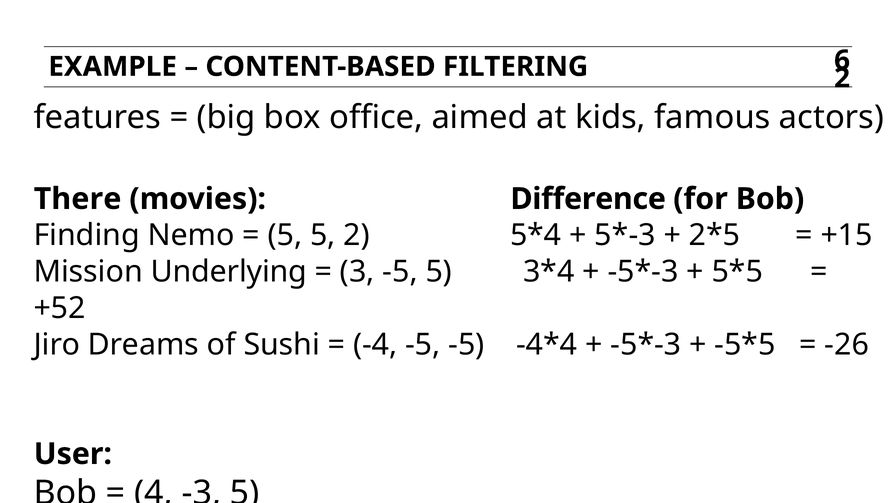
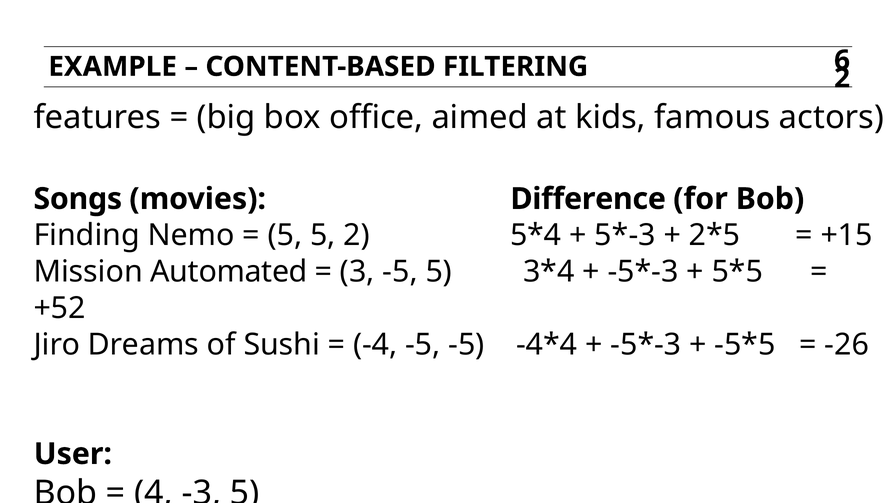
There: There -> Songs (78, 199)
Underlying: Underlying -> Automated (229, 272)
